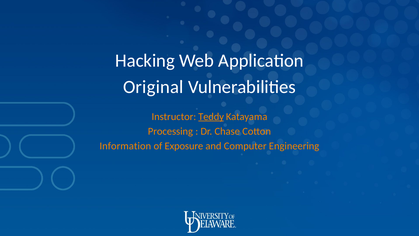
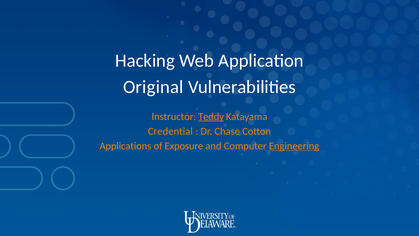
Processing: Processing -> Credential (170, 131)
Information: Information -> Applications (125, 146)
Engineering underline: none -> present (294, 146)
